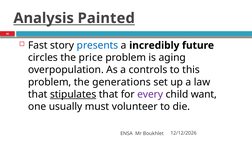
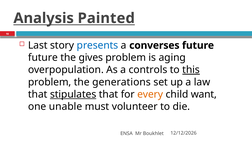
Fast: Fast -> Last (38, 45)
incredibly: incredibly -> converses (154, 45)
circles: circles -> future (43, 58)
price: price -> gives (91, 58)
this underline: none -> present (191, 70)
every colour: purple -> orange (150, 94)
usually: usually -> unable (66, 106)
